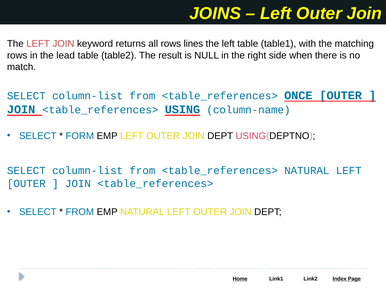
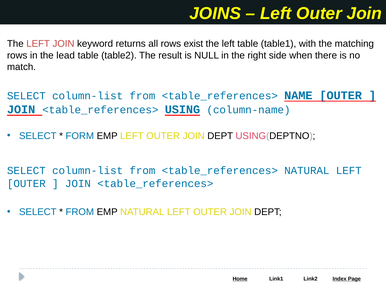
lines: lines -> exist (193, 44)
ONCE: ONCE -> NAME (298, 95)
